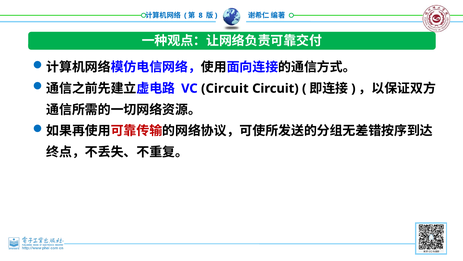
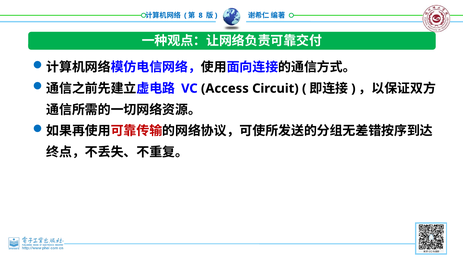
VC Circuit: Circuit -> Access (225, 88)
